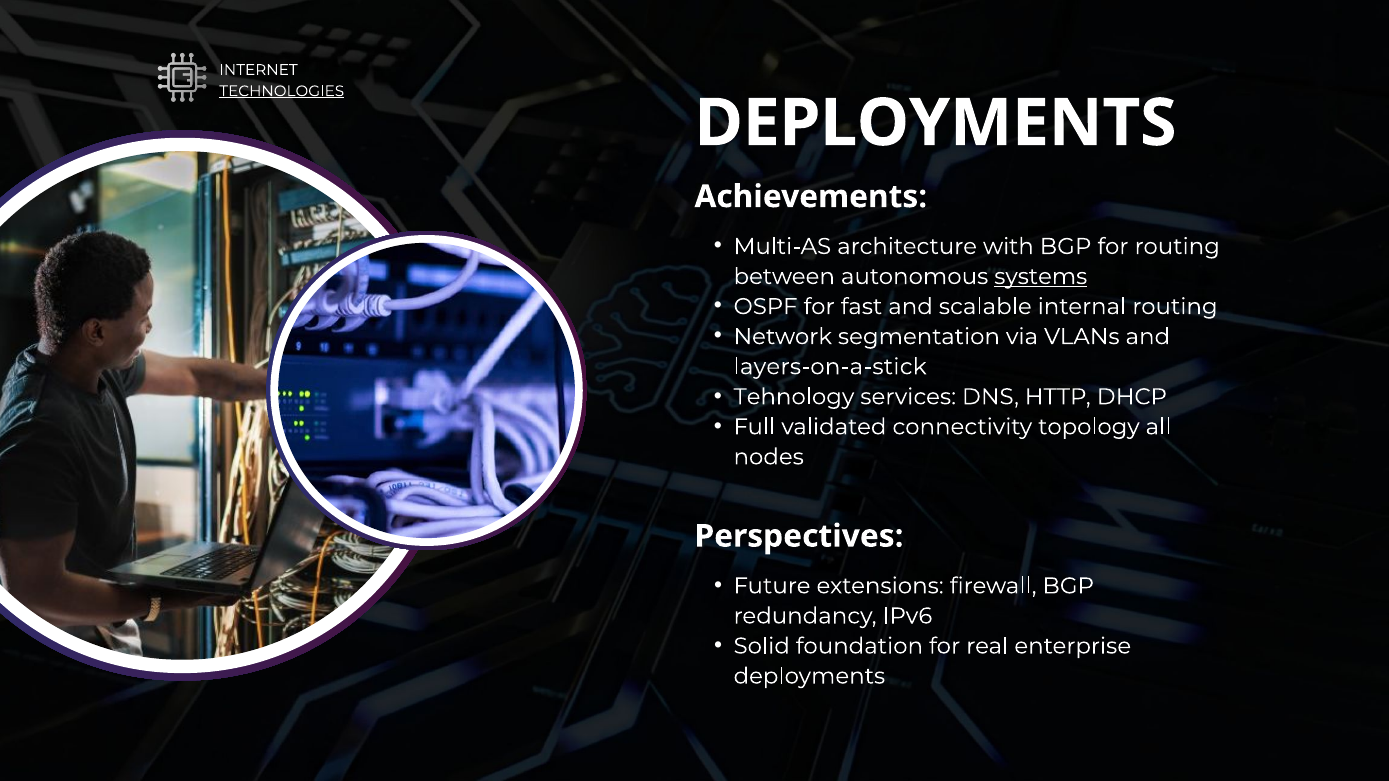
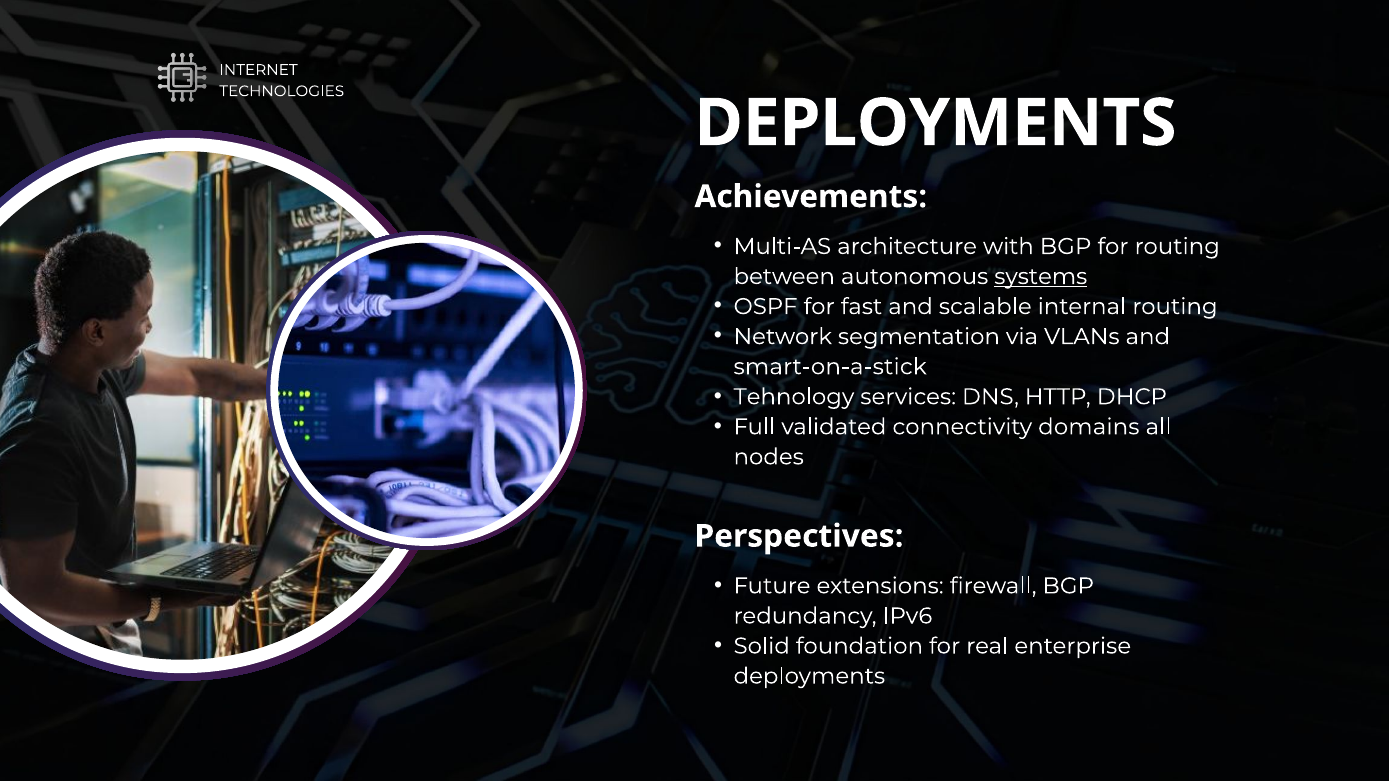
TECHNOLOGIES underline: present -> none (282, 91)
layers-on-a-stick: layers-on-a-stick -> smart-on-a-stick (830, 367)
topology: topology -> domains (1089, 427)
